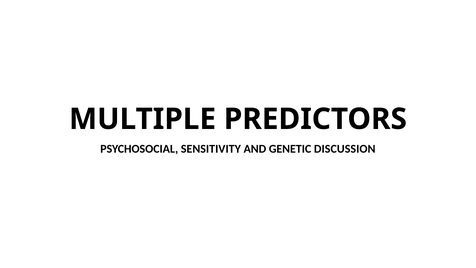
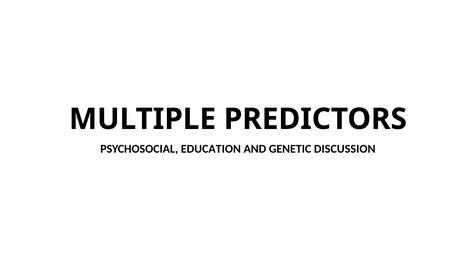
SENSITIVITY: SENSITIVITY -> EDUCATION (211, 149)
